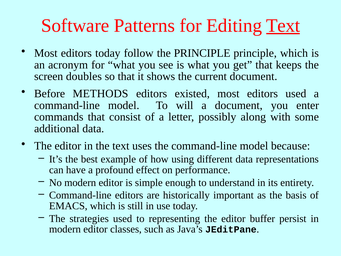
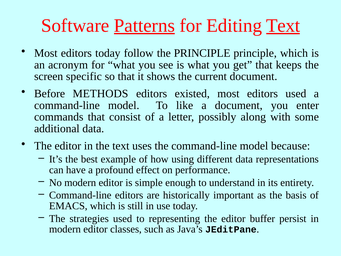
Patterns underline: none -> present (144, 25)
doubles: doubles -> specific (84, 76)
will: will -> like (185, 105)
